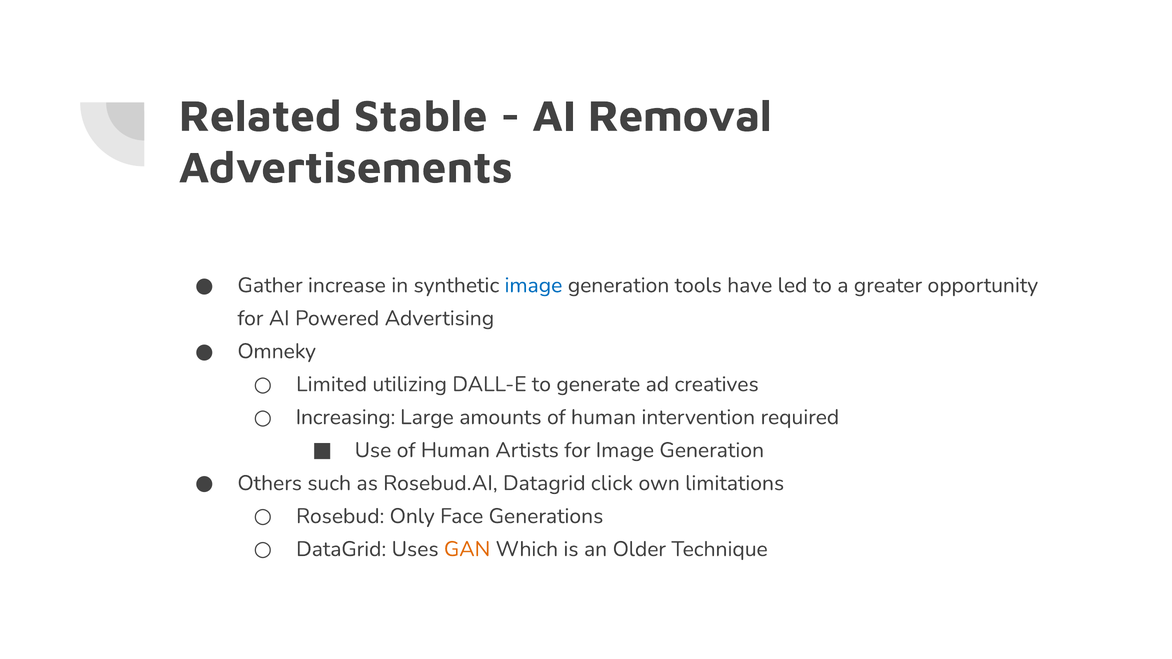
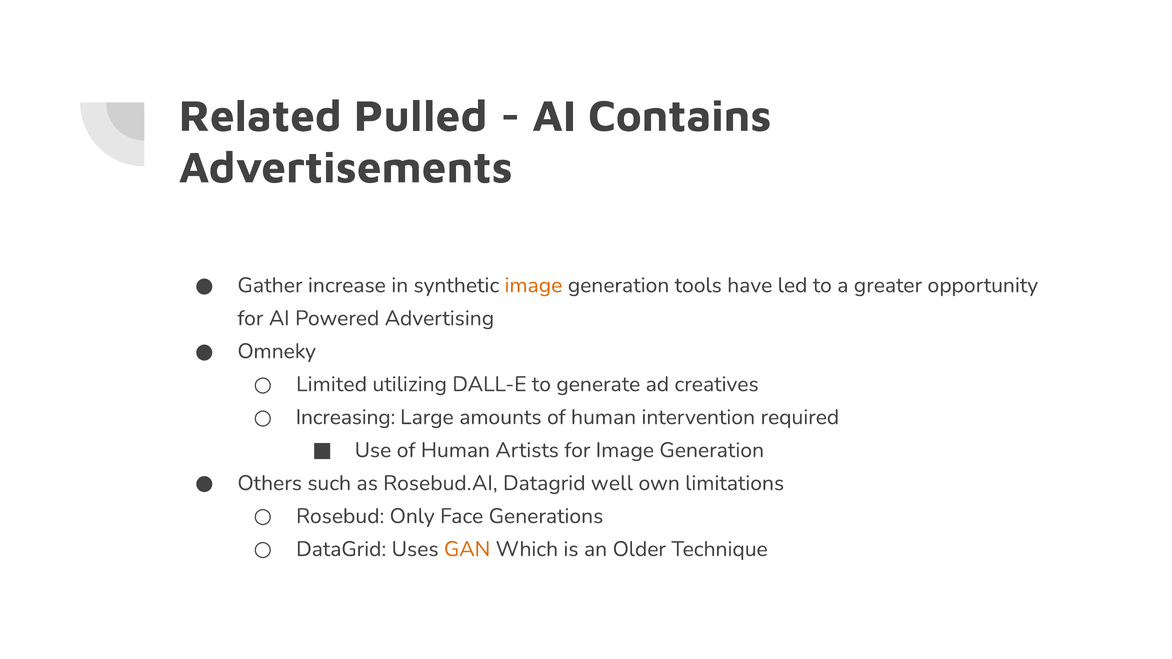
Stable: Stable -> Pulled (421, 116)
Removal: Removal -> Contains (680, 116)
image colour: blue -> orange (533, 285)
click: click -> well (612, 483)
